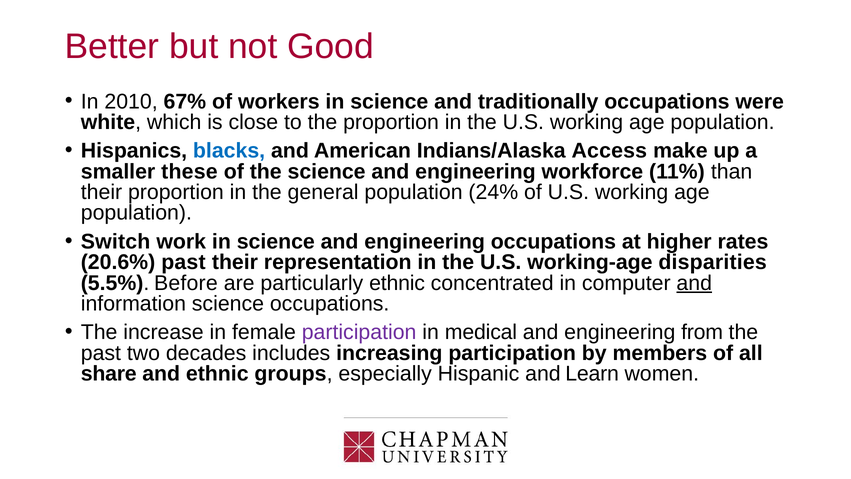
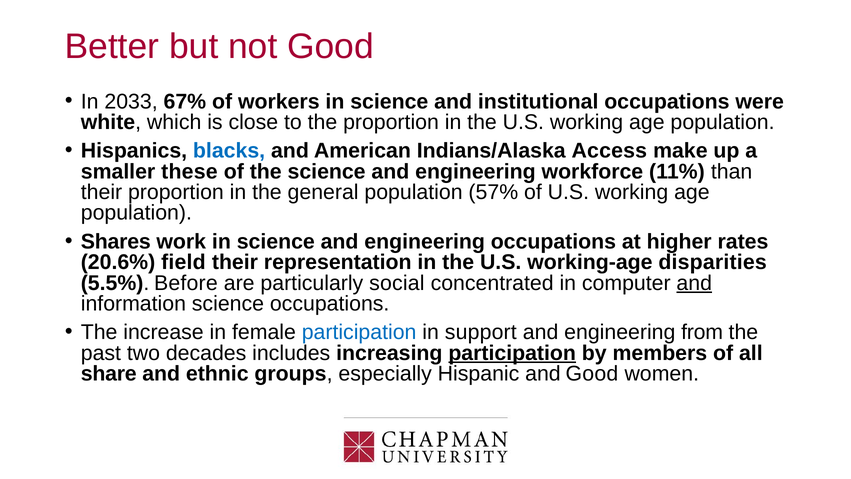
2010: 2010 -> 2033 (131, 101)
traditionally: traditionally -> institutional (538, 101)
24%: 24% -> 57% (493, 192)
Switch: Switch -> Shares (116, 241)
20.6% past: past -> field (183, 262)
particularly ethnic: ethnic -> social (397, 283)
participation colour: purple -> blue (359, 332)
medical: medical -> support (481, 332)
participation underline: none -> present (512, 353)
and Learn: Learn -> Good (592, 373)
